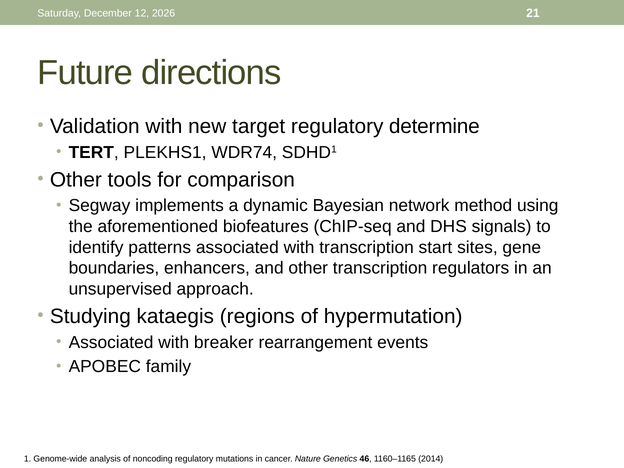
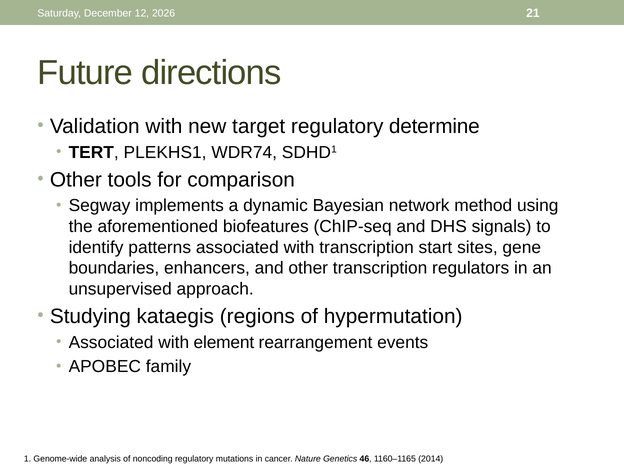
breaker: breaker -> element (224, 342)
